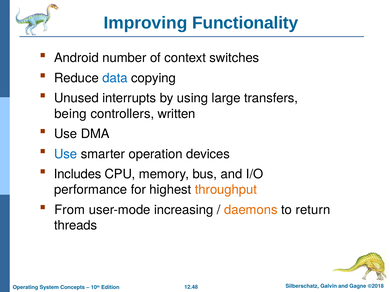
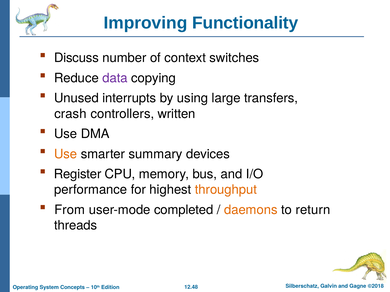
Android: Android -> Discuss (76, 58)
data colour: blue -> purple (115, 78)
being: being -> crash (70, 114)
Use colour: blue -> orange (66, 154)
operation: operation -> summary (156, 154)
Includes: Includes -> Register (78, 174)
increasing: increasing -> completed (184, 210)
